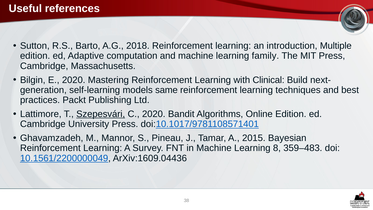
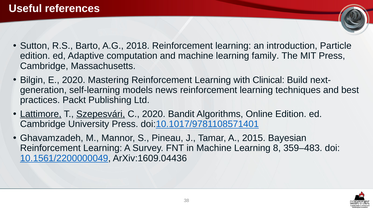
Multiple: Multiple -> Particle (336, 46)
same: same -> news (166, 90)
Lattimore underline: none -> present (41, 114)
